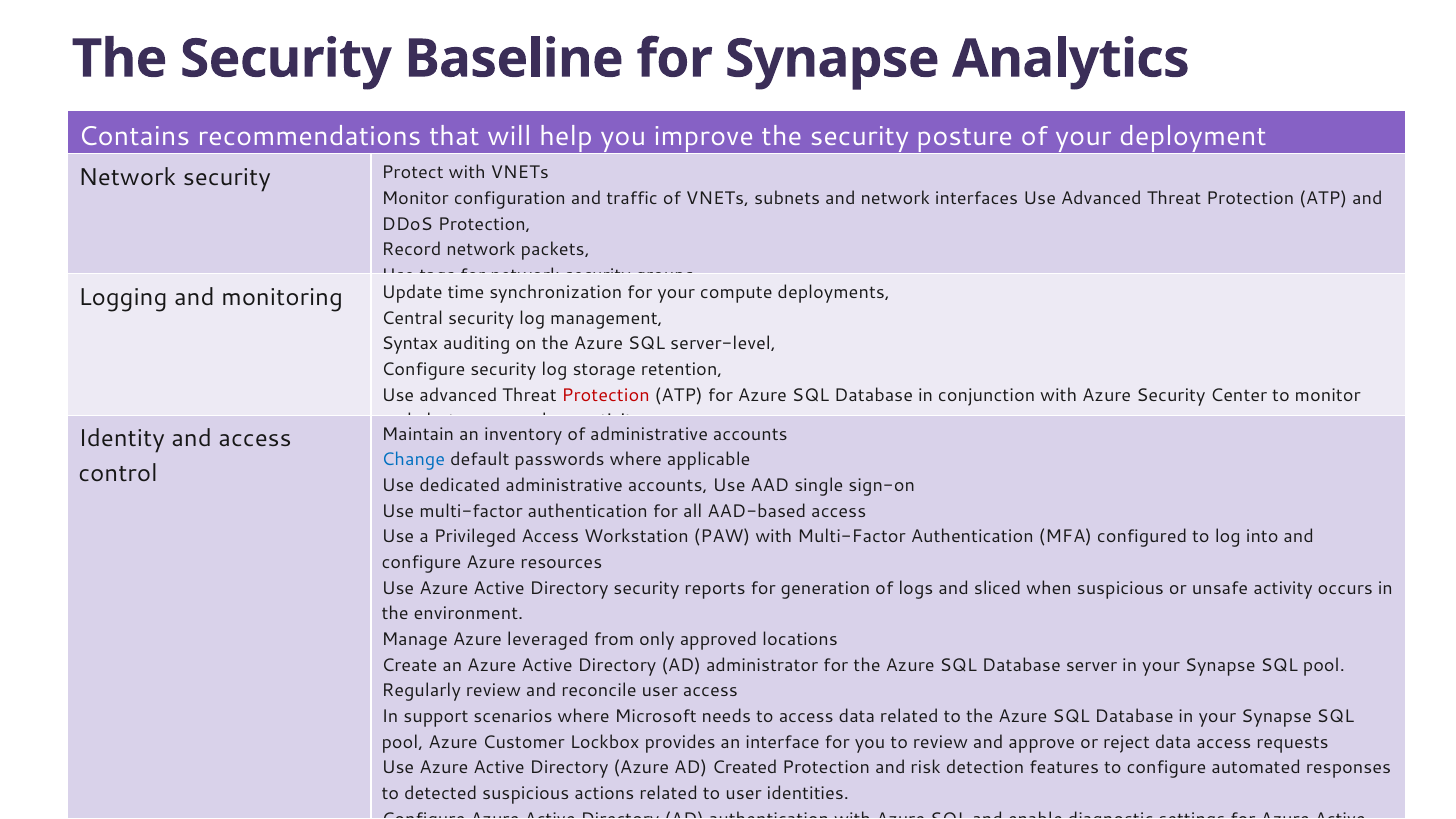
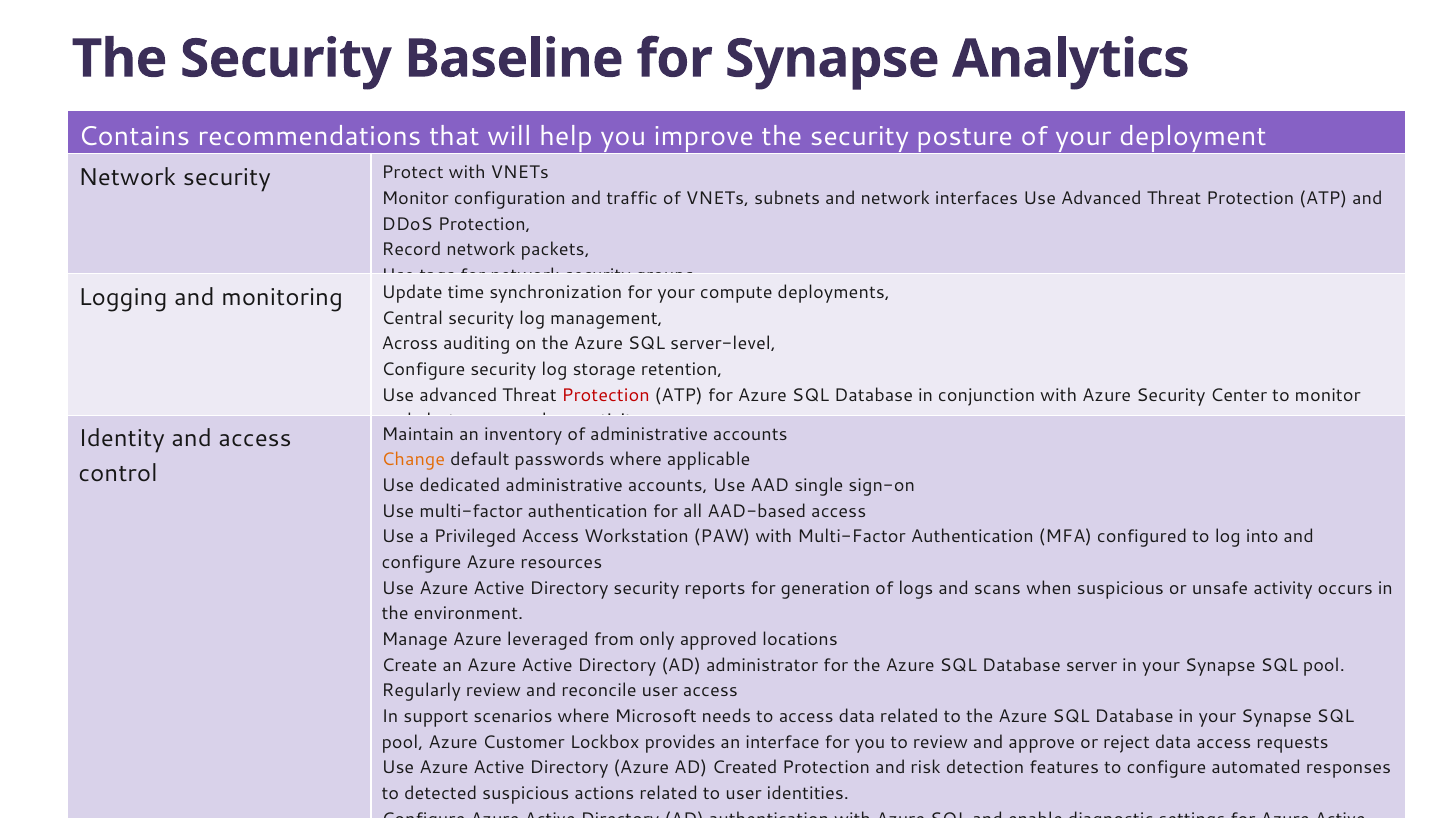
Syntax: Syntax -> Across (410, 344)
Change colour: blue -> orange (413, 460)
sliced: sliced -> scans (997, 588)
